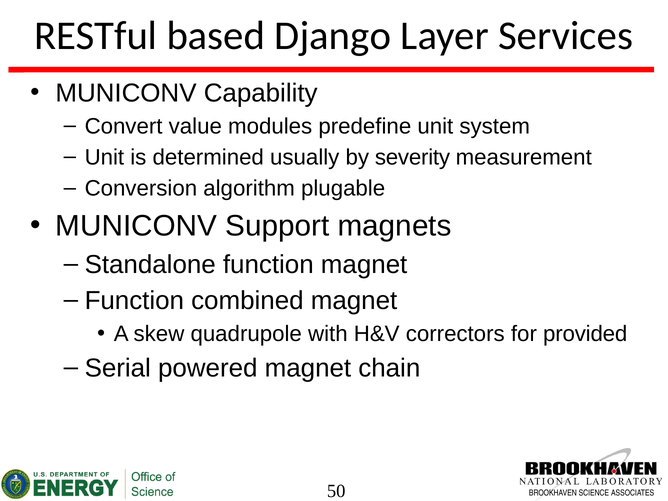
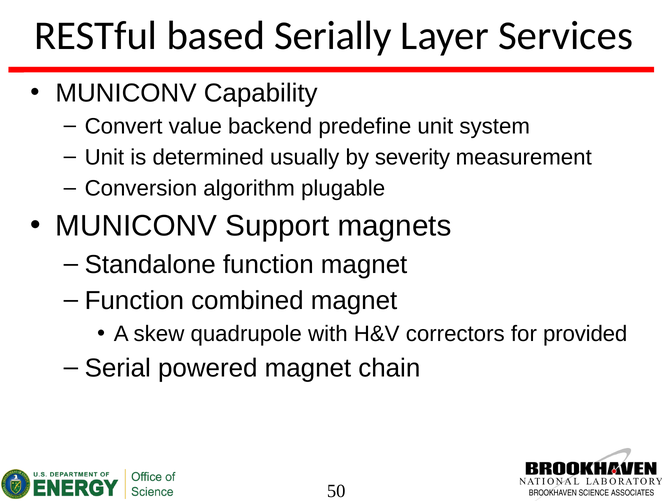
Django: Django -> Serially (333, 36)
modules: modules -> backend (270, 126)
